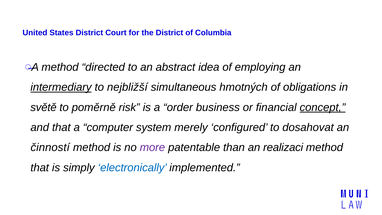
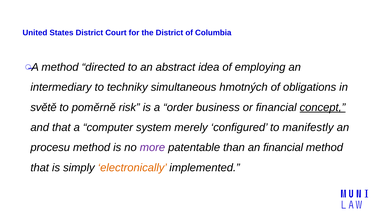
intermediary underline: present -> none (61, 87)
nejbližší: nejbližší -> techniky (127, 87)
dosahovat: dosahovat -> manifestly (308, 127)
činností: činností -> procesu (50, 147)
an realizaci: realizaci -> financial (283, 147)
electronically colour: blue -> orange (132, 167)
